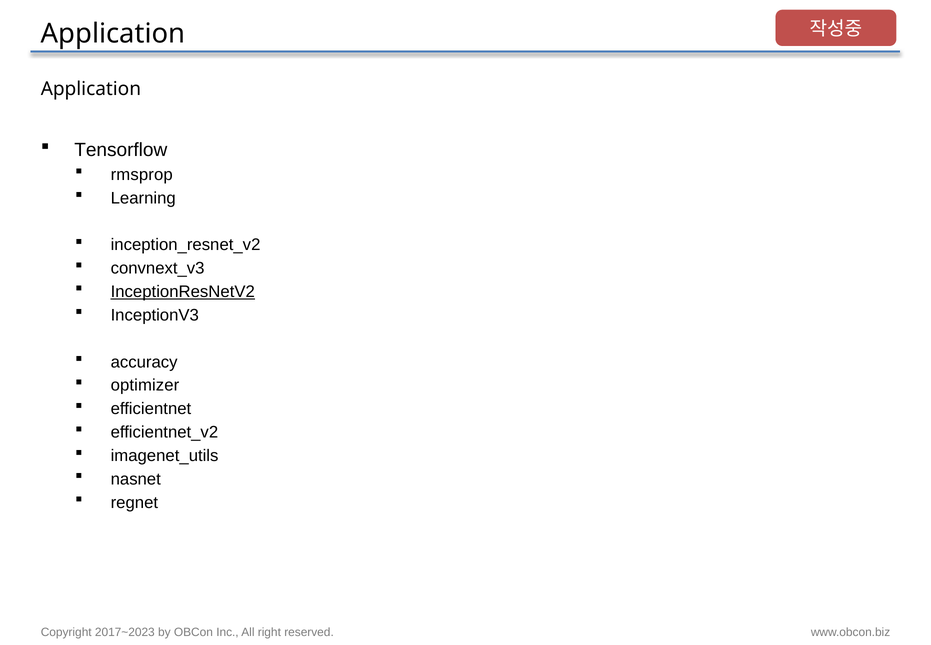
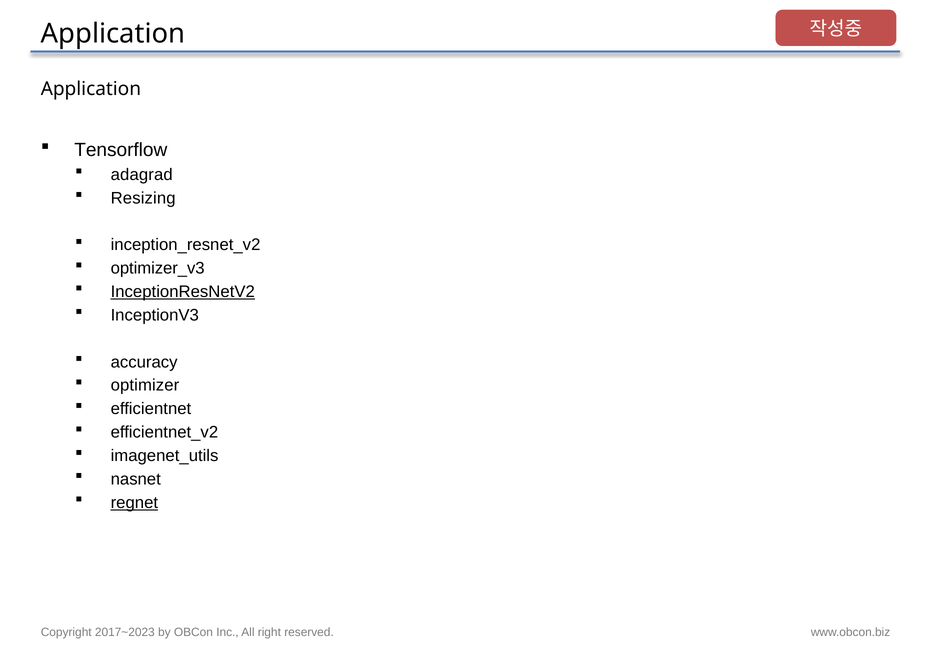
rmsprop: rmsprop -> adagrad (142, 174)
Learning: Learning -> Resizing (143, 198)
convnext_v3: convnext_v3 -> optimizer_v3 (158, 268)
regnet underline: none -> present (134, 502)
